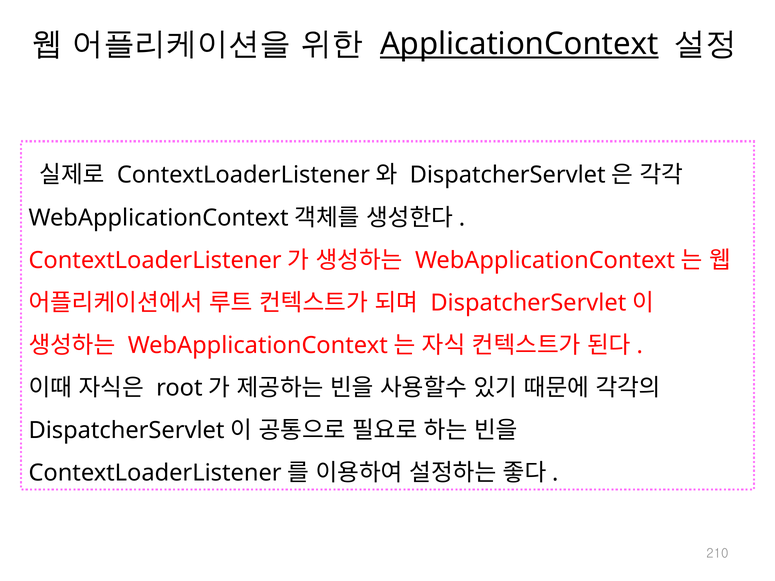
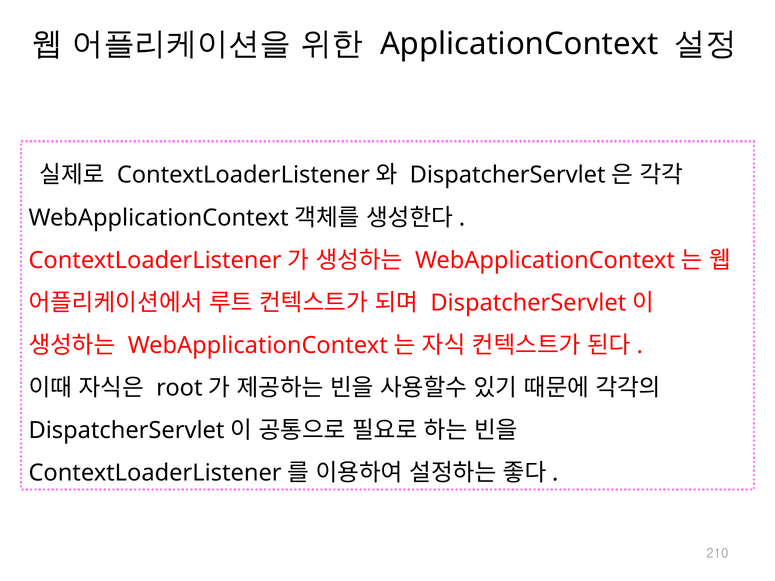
ApplicationContext underline: present -> none (519, 44)
